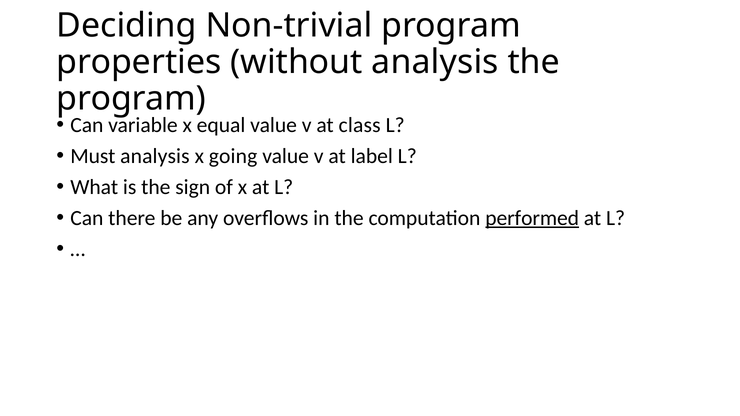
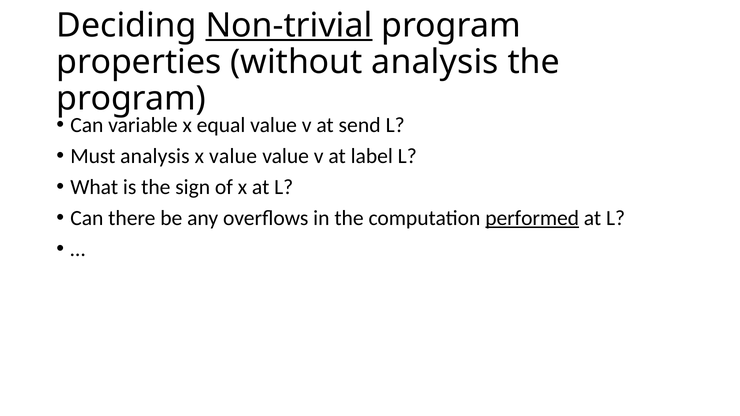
Non-trivial underline: none -> present (289, 26)
class: class -> send (360, 125)
x going: going -> value (233, 156)
